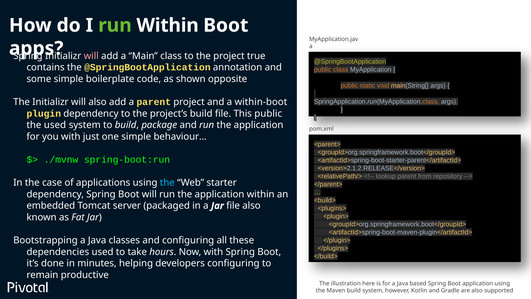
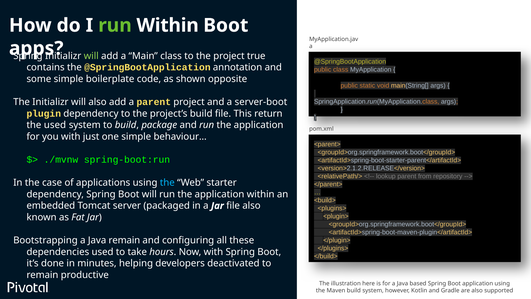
will colour: pink -> light green (91, 56)
within-boot: within-boot -> server-boot (261, 102)
This public: public -> return (268, 113)
Java classes: classes -> remain (124, 240)
developers configuring: configuring -> deactivated (233, 263)
